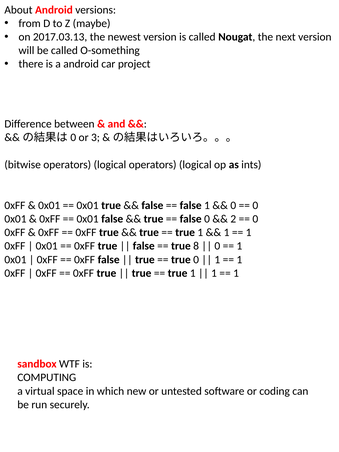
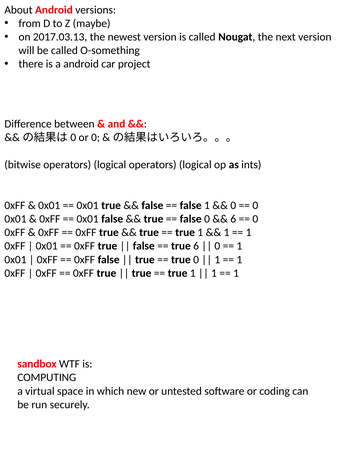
or 3: 3 -> 0 (95, 138)
2: 2 -> 6 (233, 219)
true 8: 8 -> 6 (196, 246)
